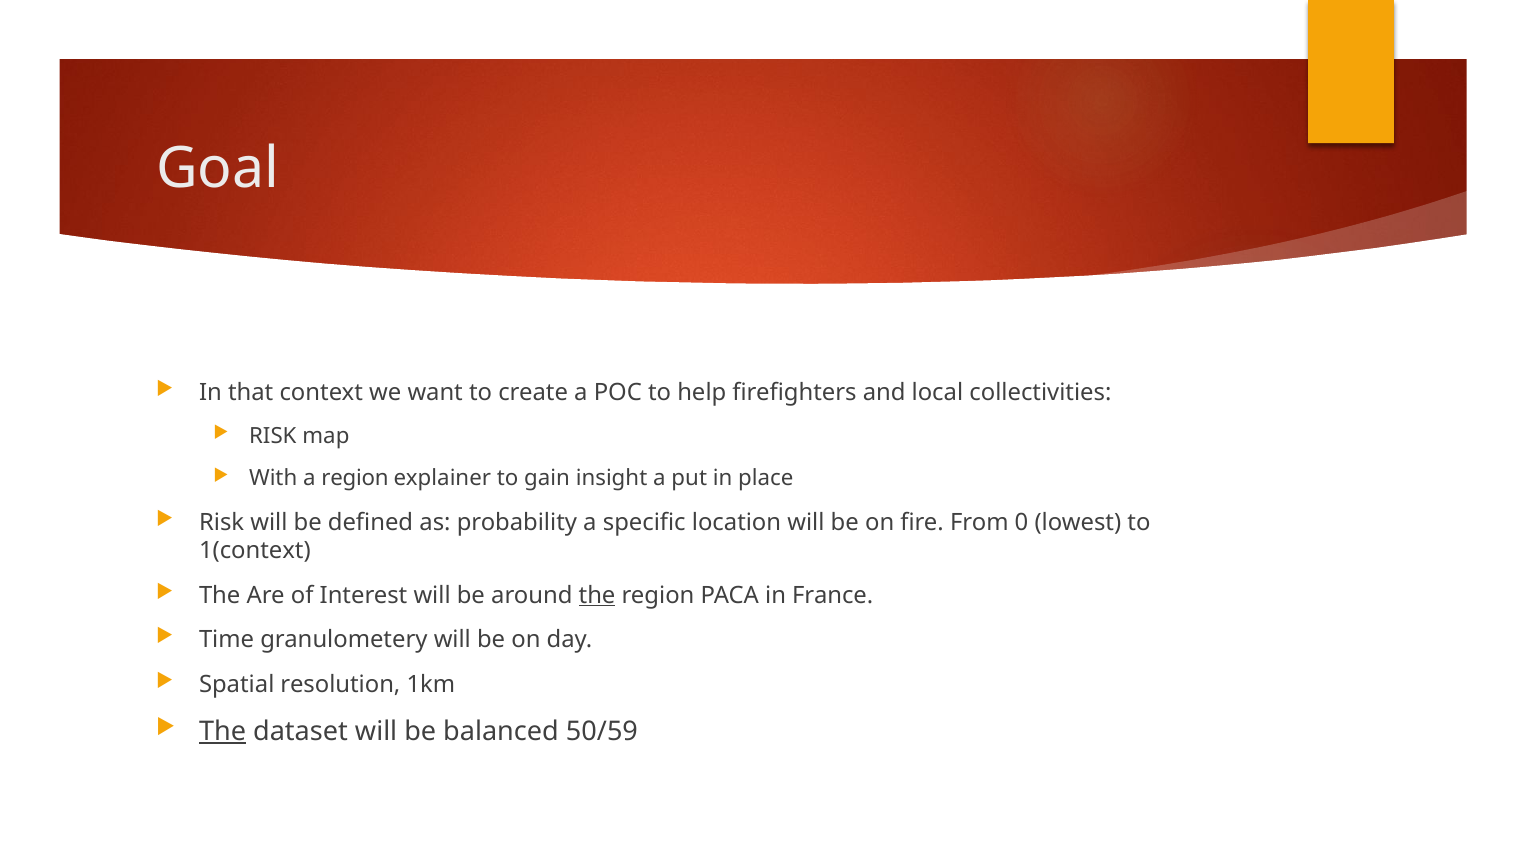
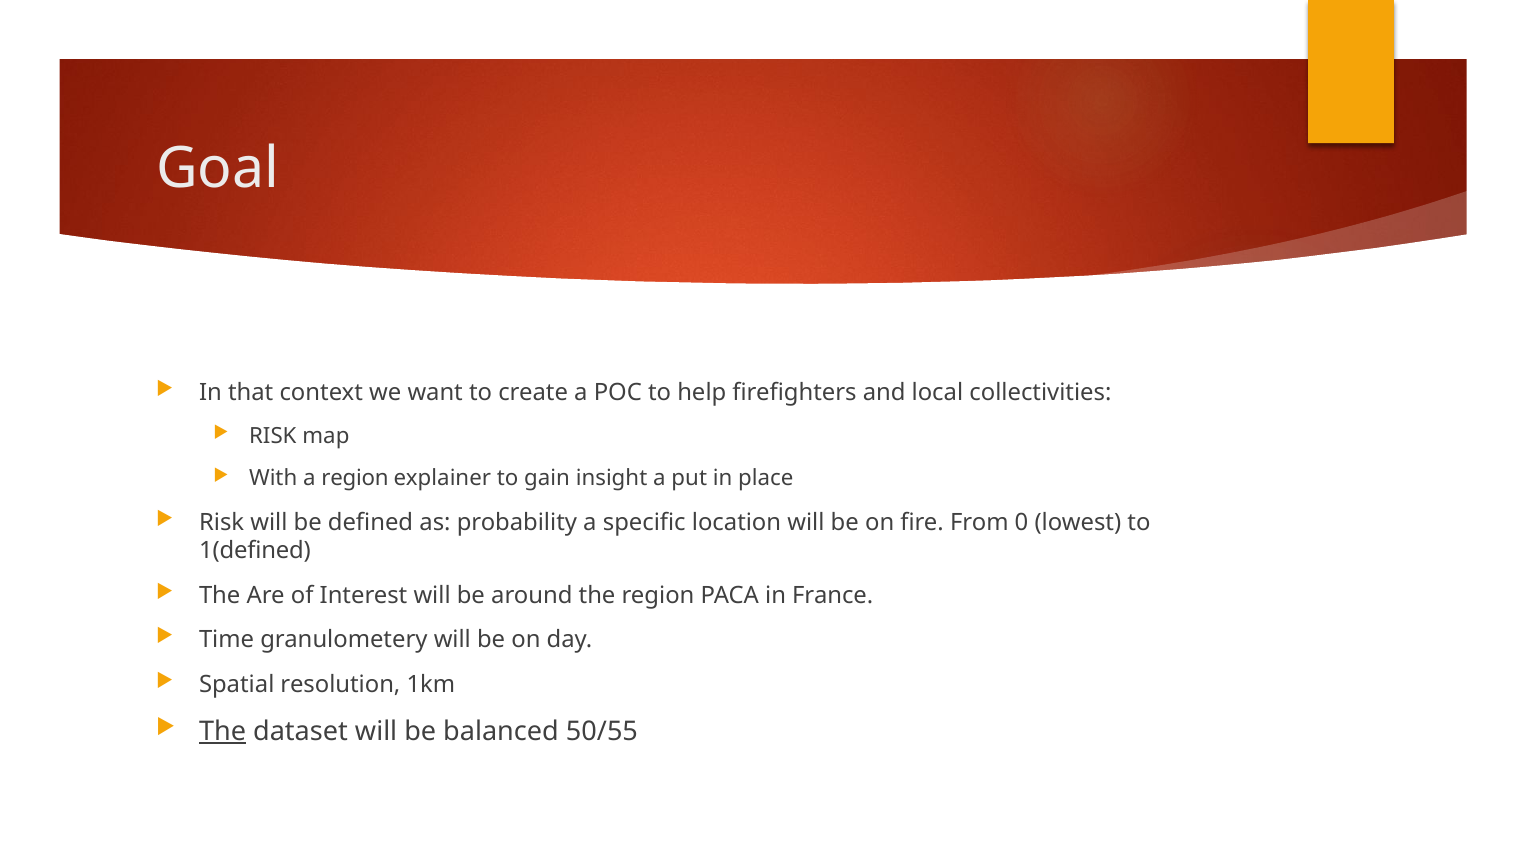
1(context: 1(context -> 1(defined (255, 551)
the underline: present -> none (597, 595)
50/59: 50/59 -> 50/55 (602, 731)
